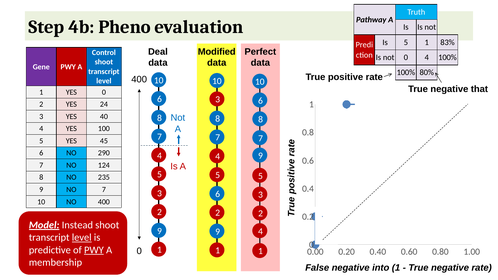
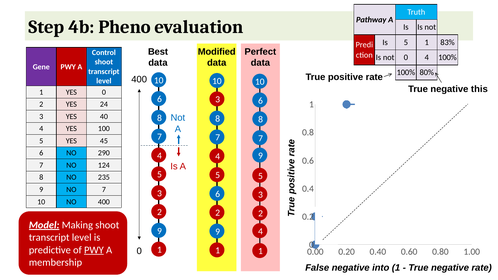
Deal: Deal -> Best (158, 52)
that: that -> this (479, 89)
Instead: Instead -> Making (77, 225)
level underline: present -> none (82, 238)
